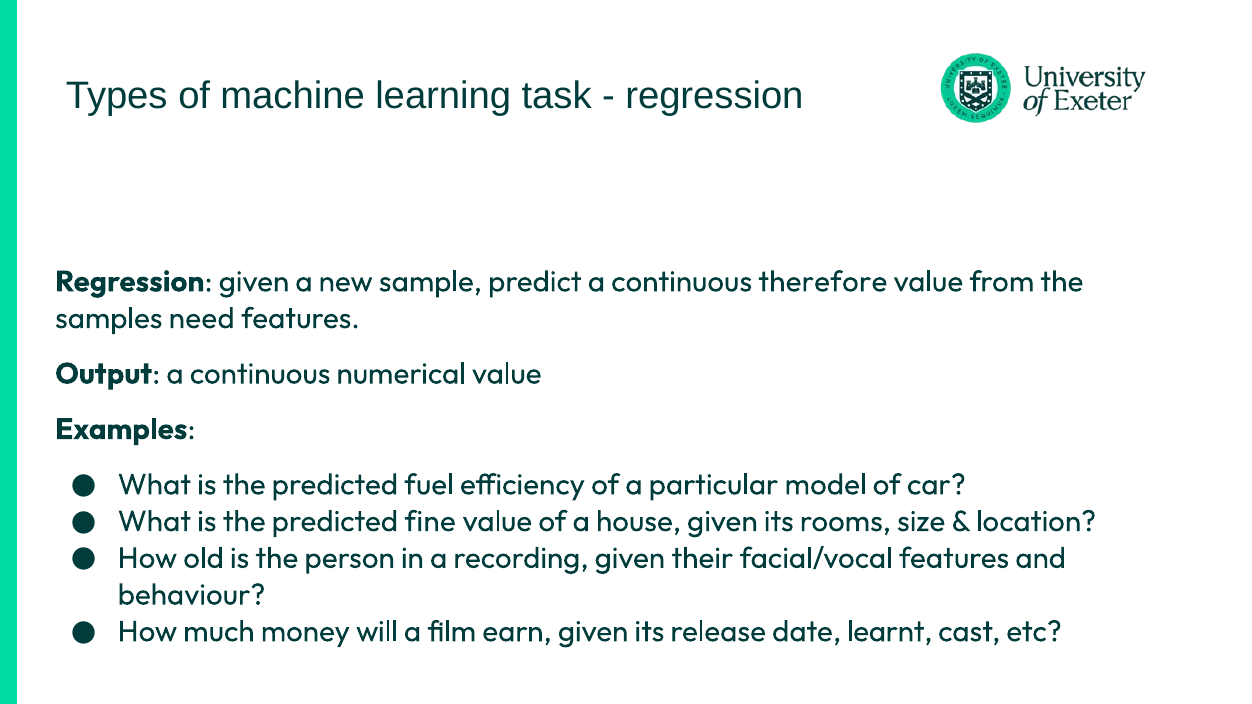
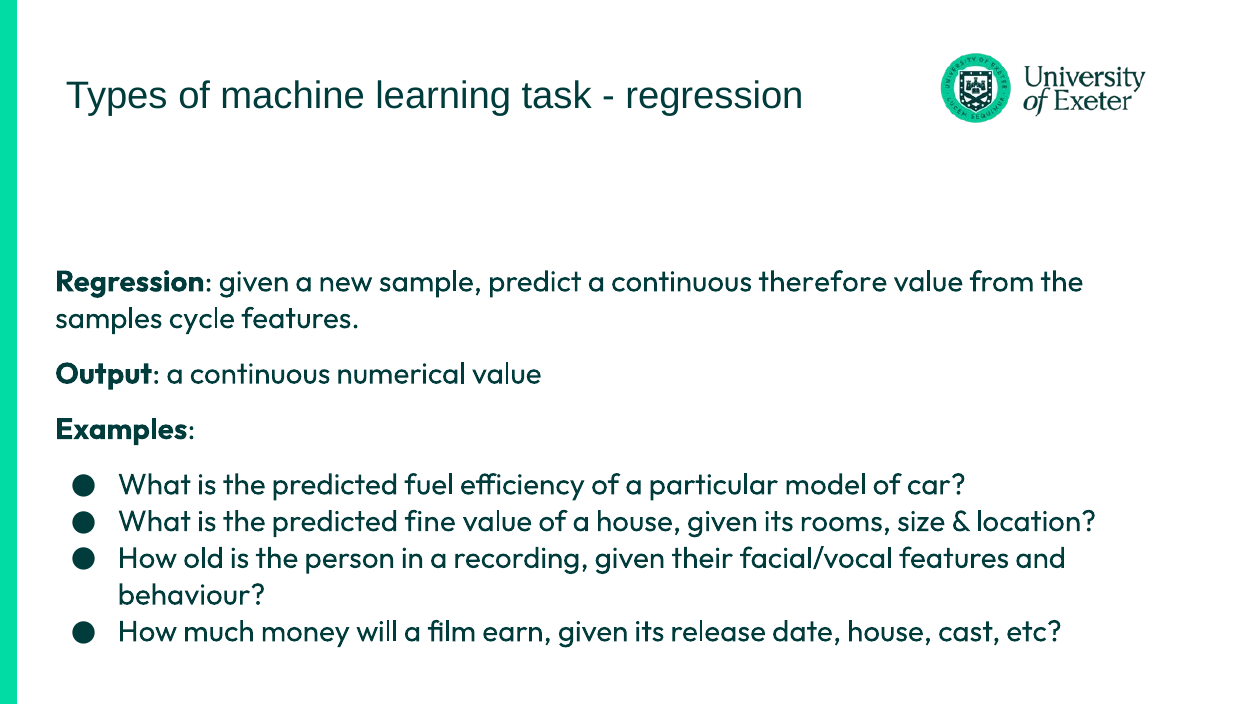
need: need -> cycle (202, 319)
date learnt: learnt -> house (890, 632)
